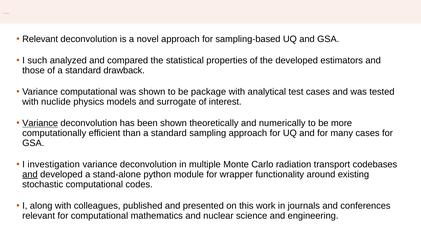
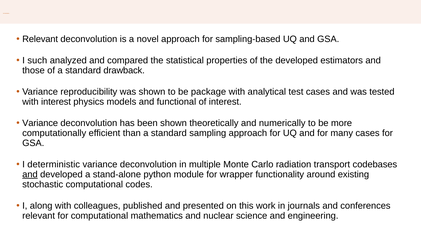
Variance computational: computational -> reproducibility (89, 92)
with nuclide: nuclide -> interest (56, 102)
surrogate: surrogate -> functional (176, 102)
Variance underline: present -> none (40, 123)
investigation: investigation -> deterministic (54, 164)
